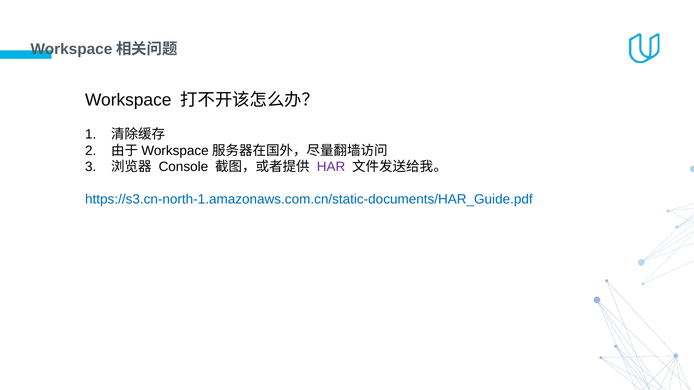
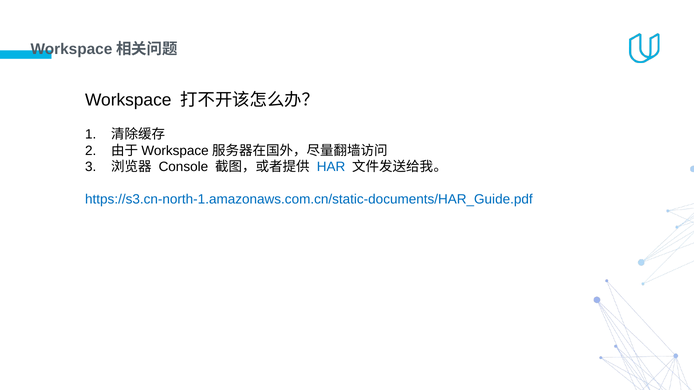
HAR colour: purple -> blue (331, 167)
